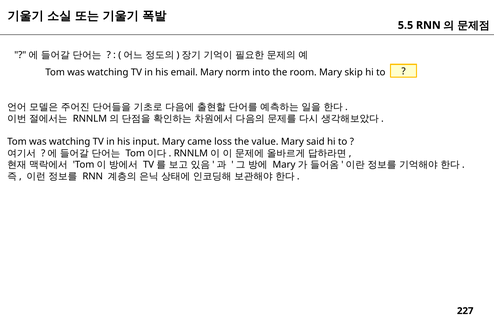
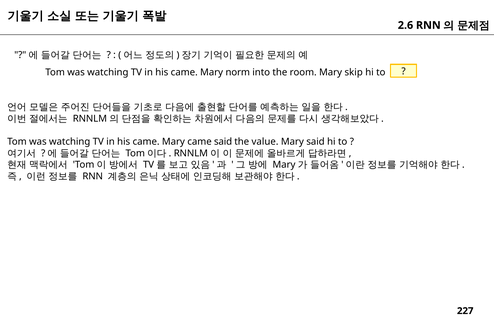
5.5: 5.5 -> 2.6 (406, 25)
email: email -> came (184, 72)
input: input -> came (146, 142)
came loss: loss -> said (223, 142)
